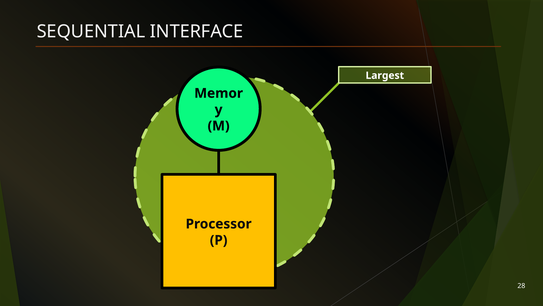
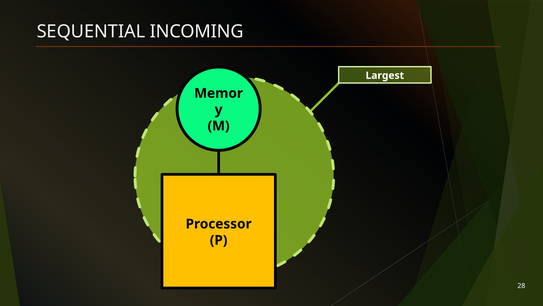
INTERFACE: INTERFACE -> INCOMING (197, 31)
